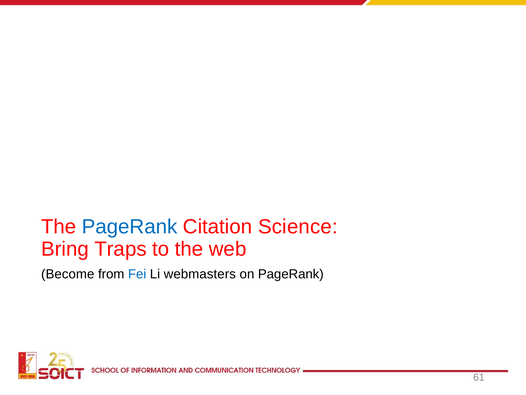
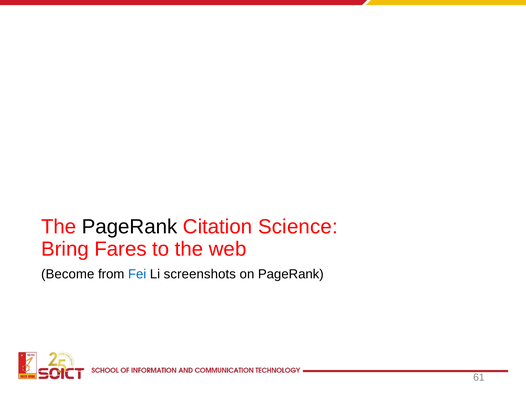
PageRank colour: blue -> black (130, 227)
Traps: Traps -> Fares (121, 249)
webmasters: webmasters -> screenshots (200, 274)
